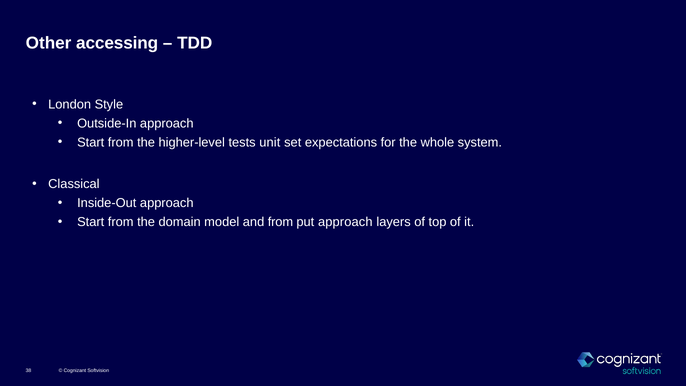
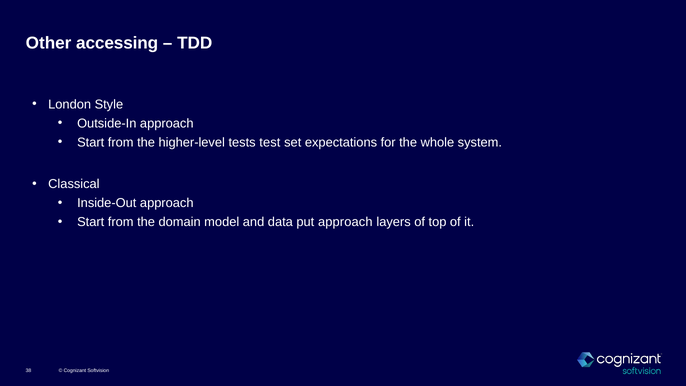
unit: unit -> test (270, 142)
and from: from -> data (280, 222)
